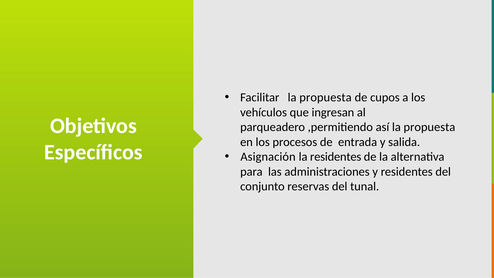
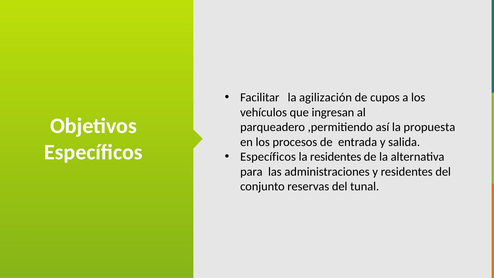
Facilitar la propuesta: propuesta -> agilización (326, 97)
Asignación: Asignación -> Específicos (268, 157)
